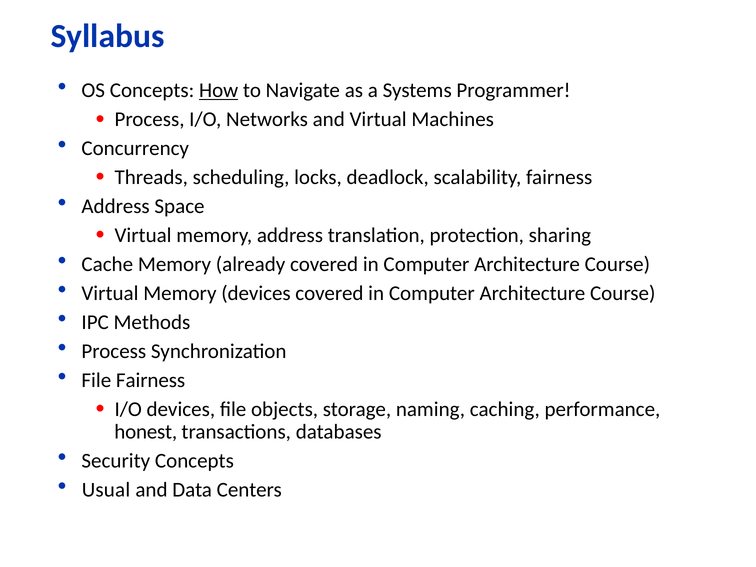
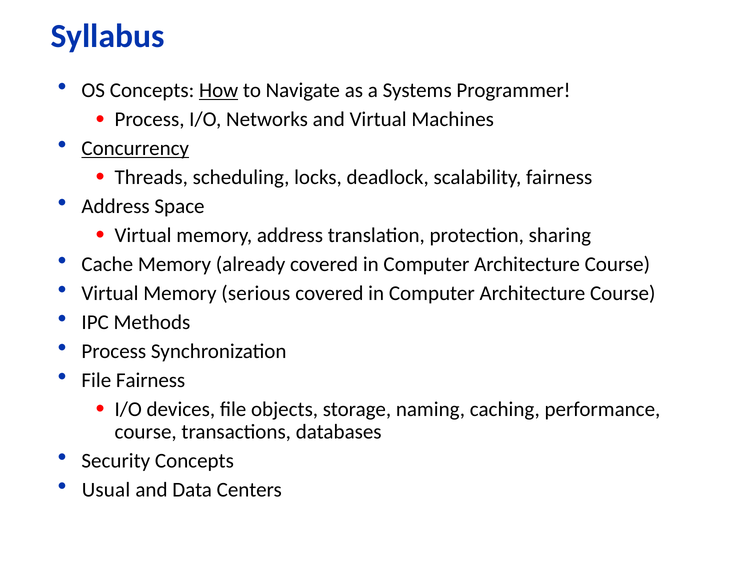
Concurrency underline: none -> present (135, 148)
Memory devices: devices -> serious (256, 293)
honest: honest -> course (146, 432)
